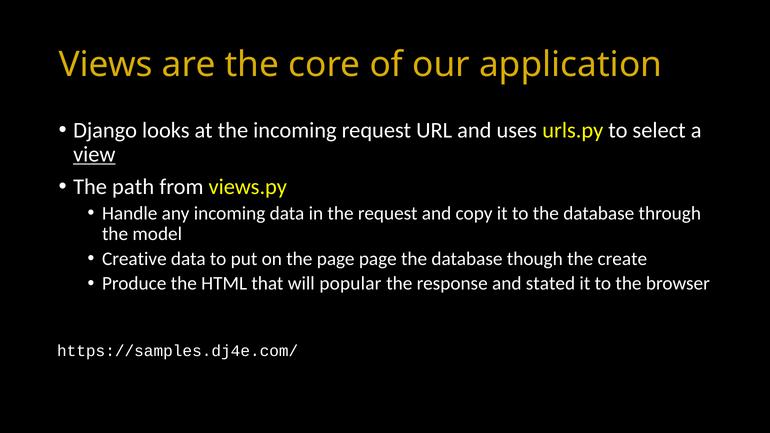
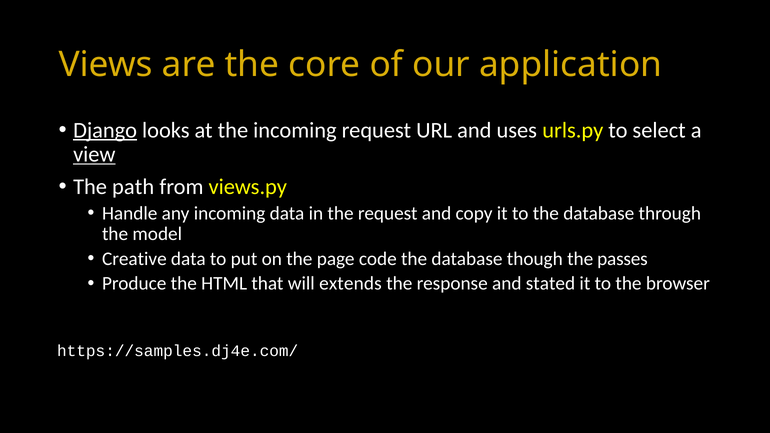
Django underline: none -> present (105, 130)
page page: page -> code (378, 259)
create: create -> passes (622, 259)
popular: popular -> extends (350, 284)
